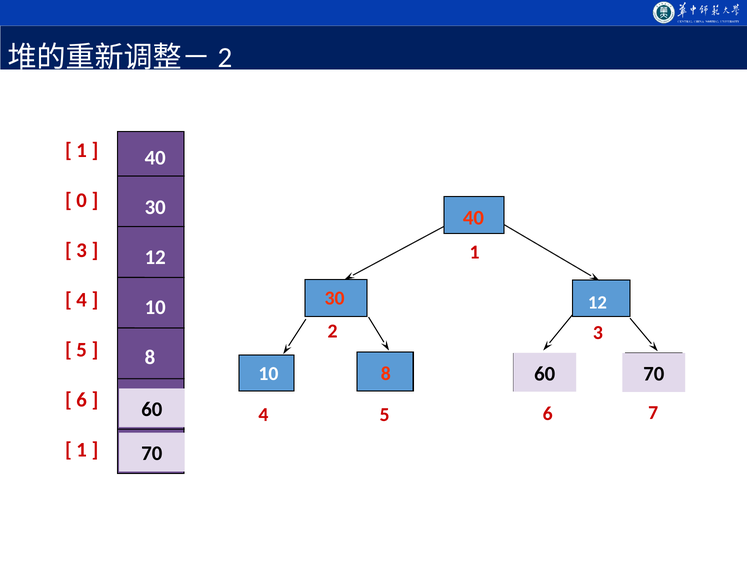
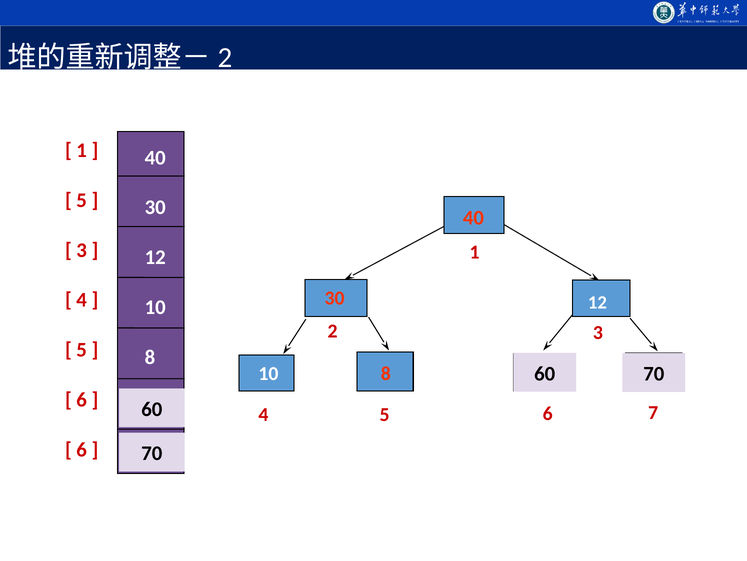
0: 0 -> 5 (82, 200)
1: 1 -> 6 (82, 449)
